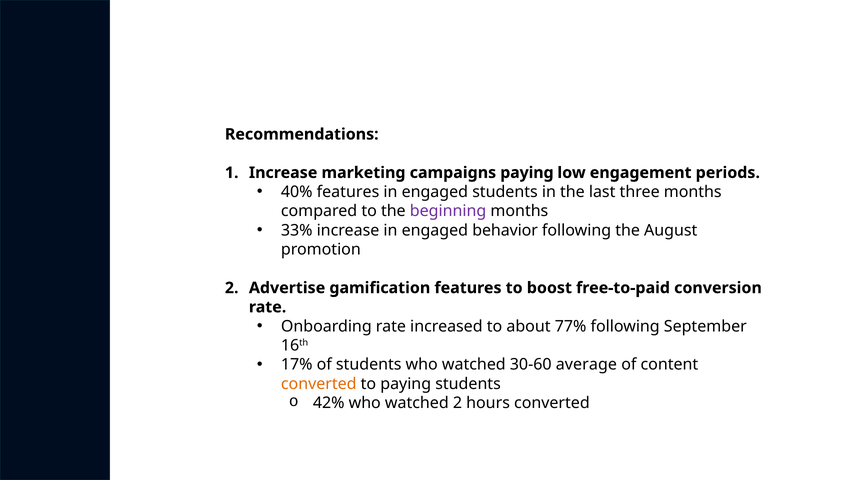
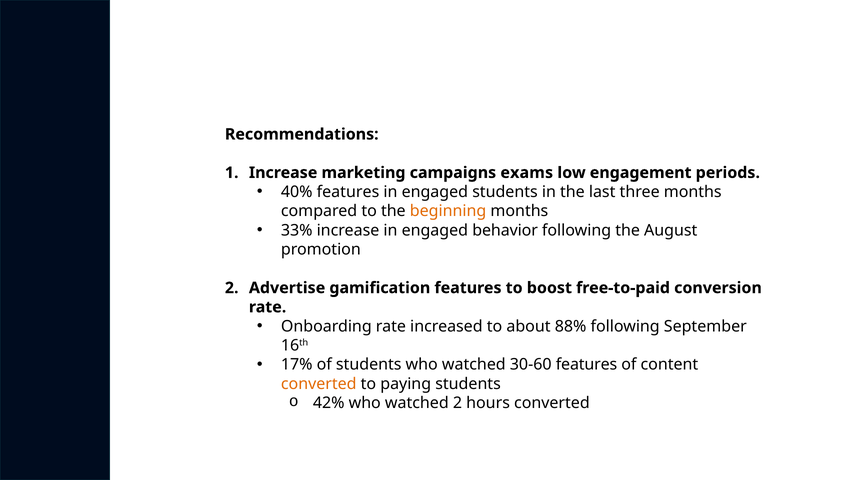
campaigns paying: paying -> exams (527, 173)
beginning colour: purple -> orange (448, 211)
77%: 77% -> 88% (571, 327)
30-60 average: average -> features (586, 365)
